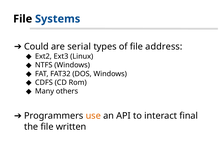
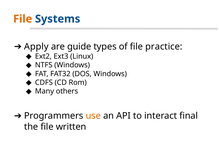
File colour: black -> orange (23, 19)
Could: Could -> Apply (36, 47)
serial: serial -> guide (79, 47)
address: address -> practice (164, 47)
